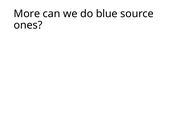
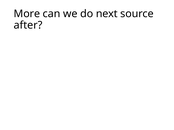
blue: blue -> next (107, 14)
ones: ones -> after (28, 25)
